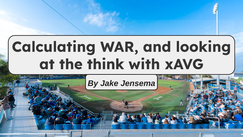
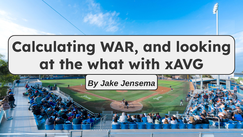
think: think -> what (106, 64)
